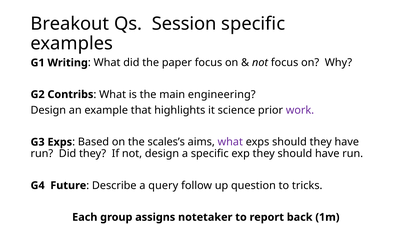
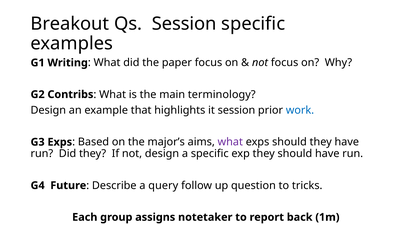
engineering: engineering -> terminology (222, 95)
it science: science -> session (236, 111)
work colour: purple -> blue (300, 111)
scales’s: scales’s -> major’s (166, 142)
